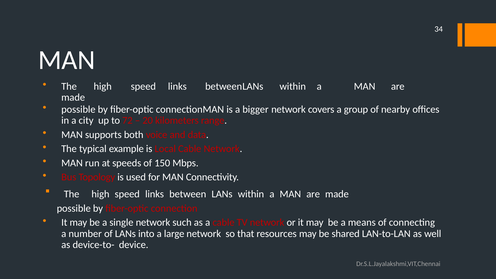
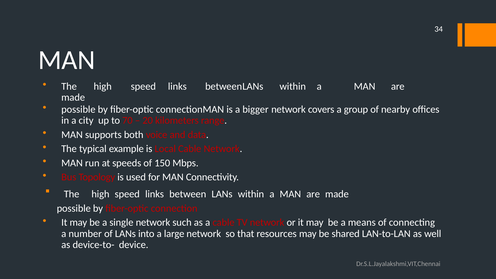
72: 72 -> 70 (127, 121)
